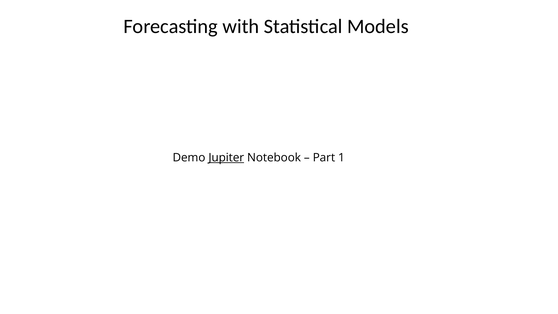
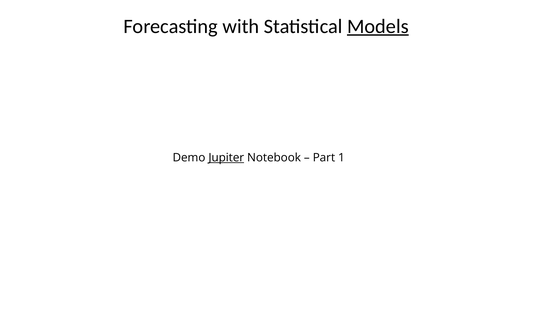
Models underline: none -> present (378, 26)
